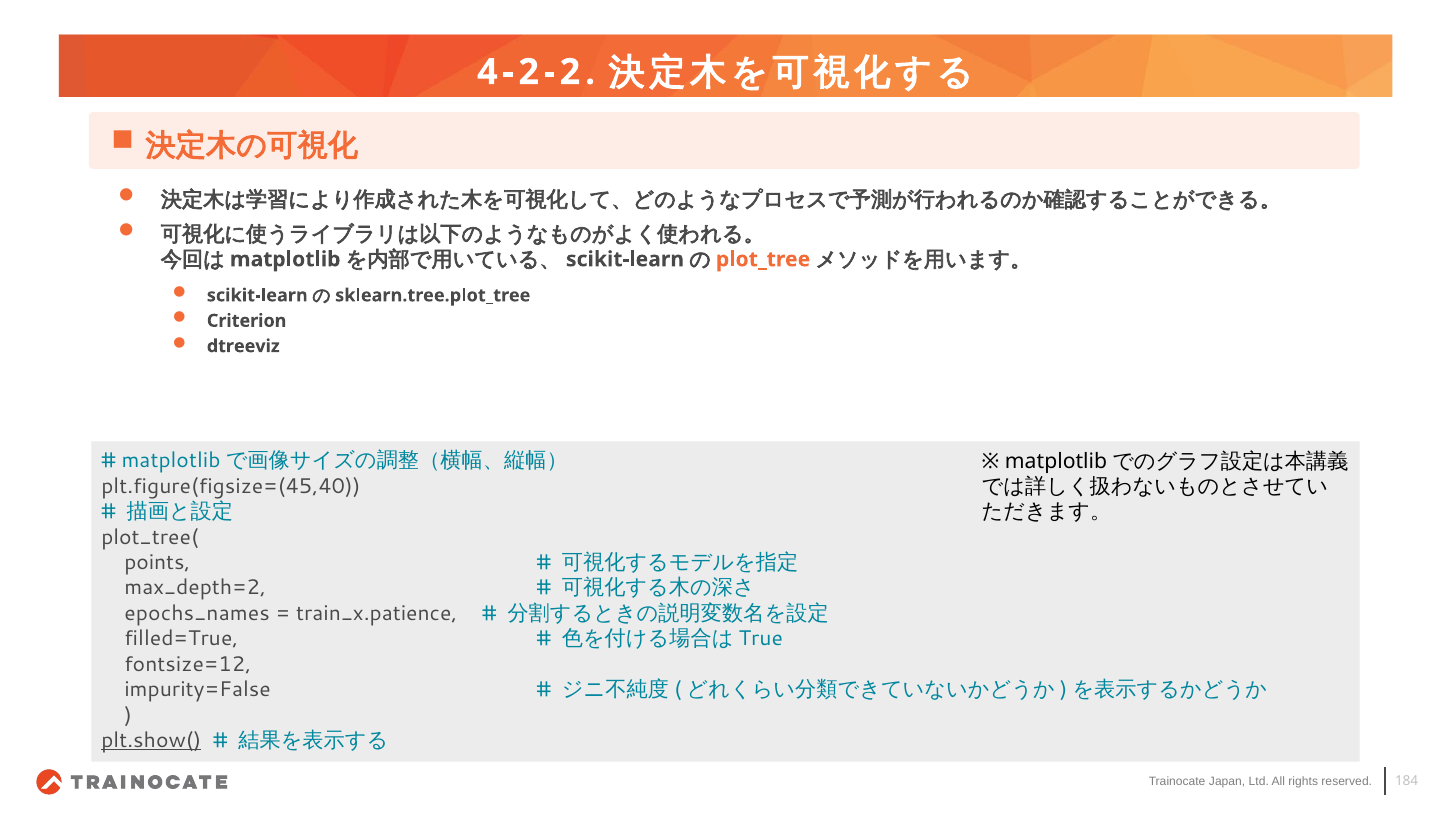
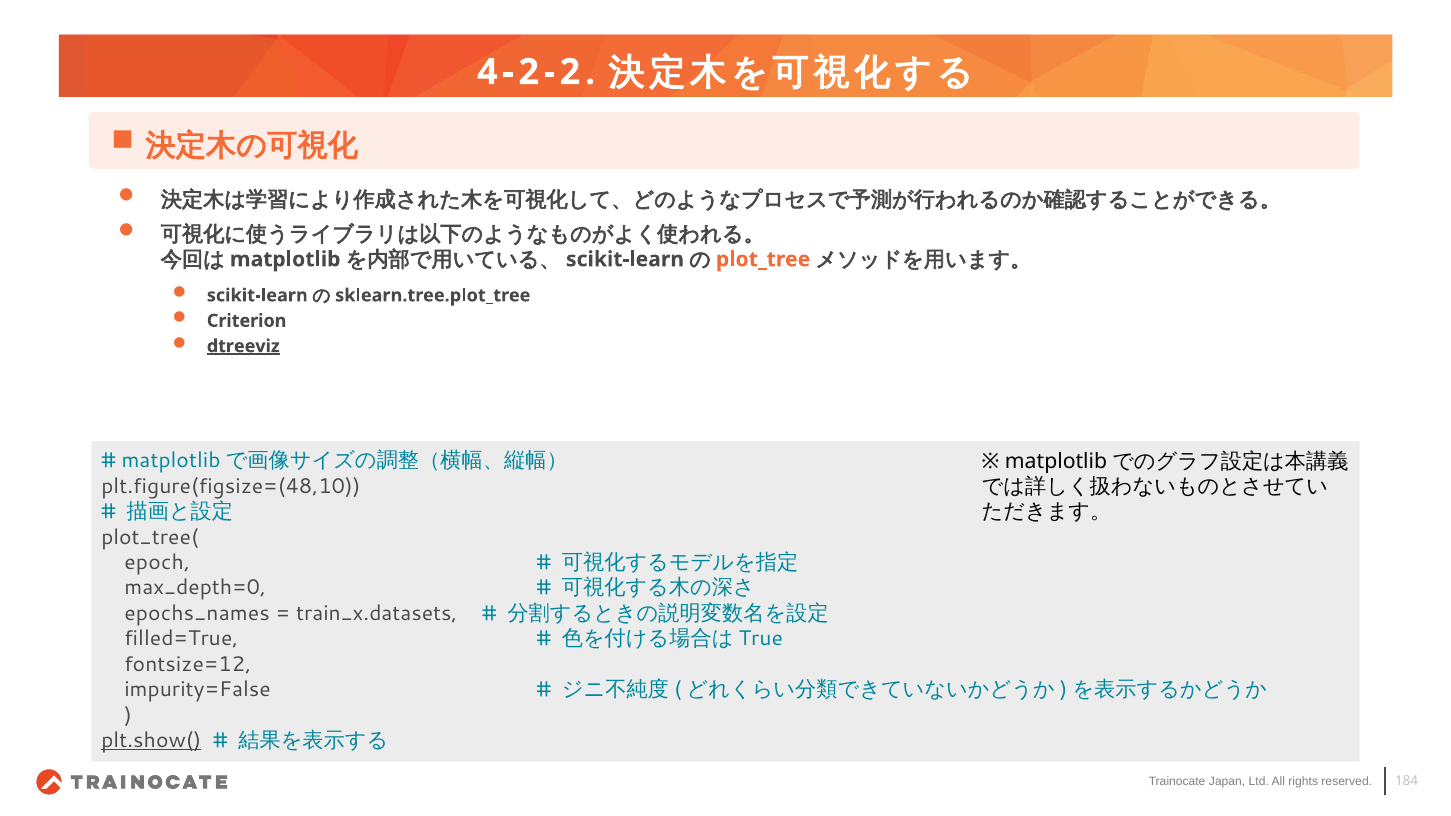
dtreeviz underline: none -> present (243, 346)
plt.figure(figsize=(45,40: plt.figure(figsize=(45,40 -> plt.figure(figsize=(48,10 (231, 486)
points: points -> epoch (157, 563)
max_depth=2: max_depth=2 -> max_depth=0 (195, 588)
train_x.patience: train_x.patience -> train_x.datasets (377, 614)
